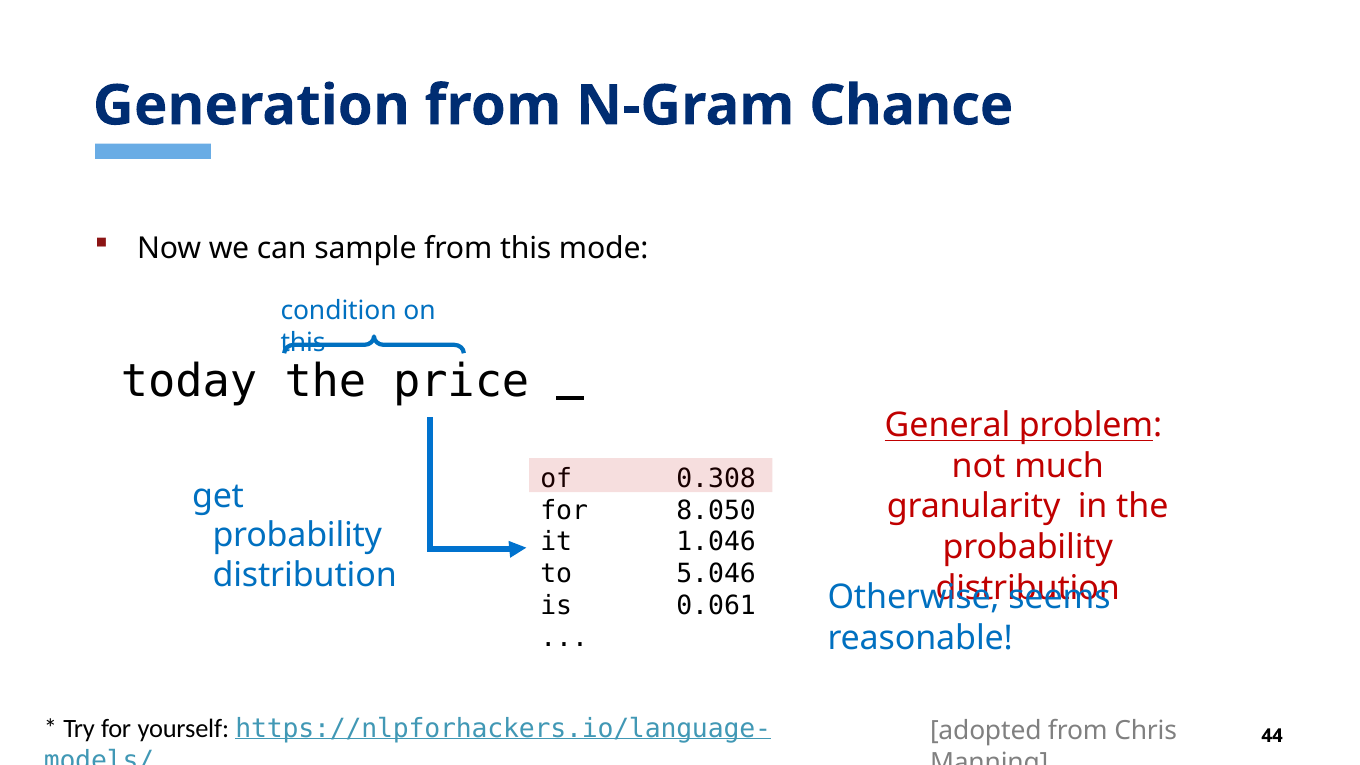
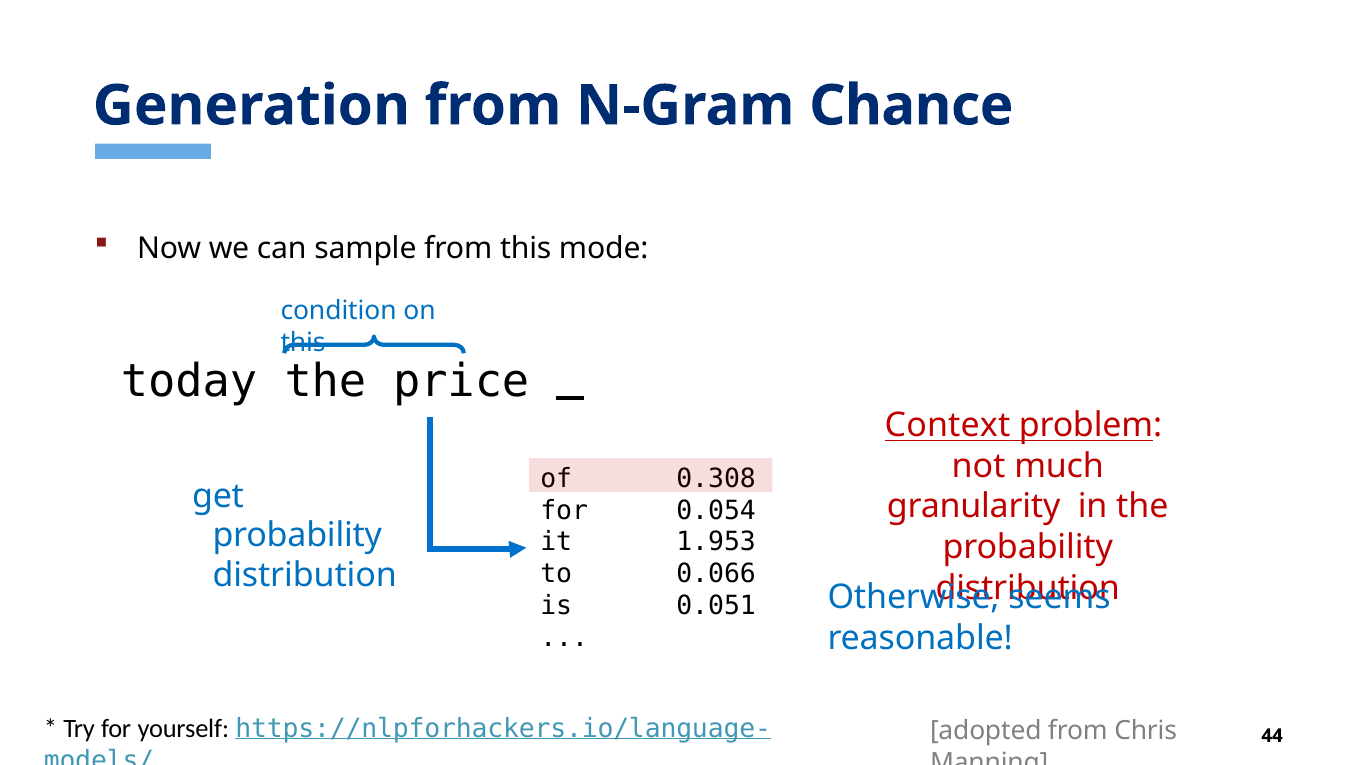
General: General -> Context (948, 425)
8.050: 8.050 -> 0.054 (716, 510)
1.046: 1.046 -> 1.953 (716, 542)
5.046: 5.046 -> 0.066 (716, 574)
0.061: 0.061 -> 0.051 (716, 606)
